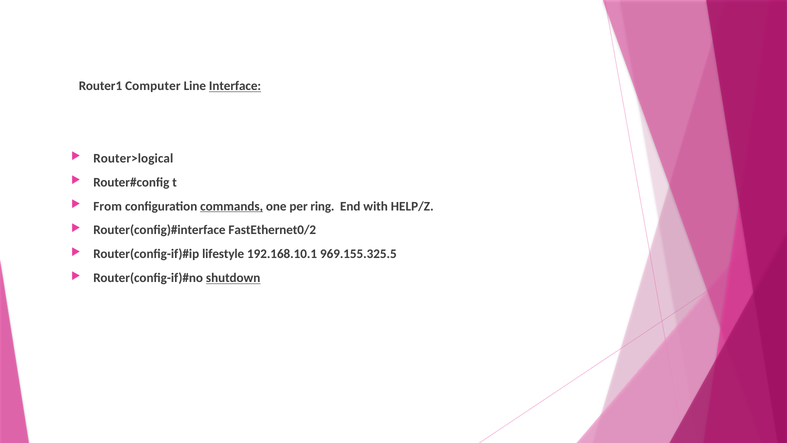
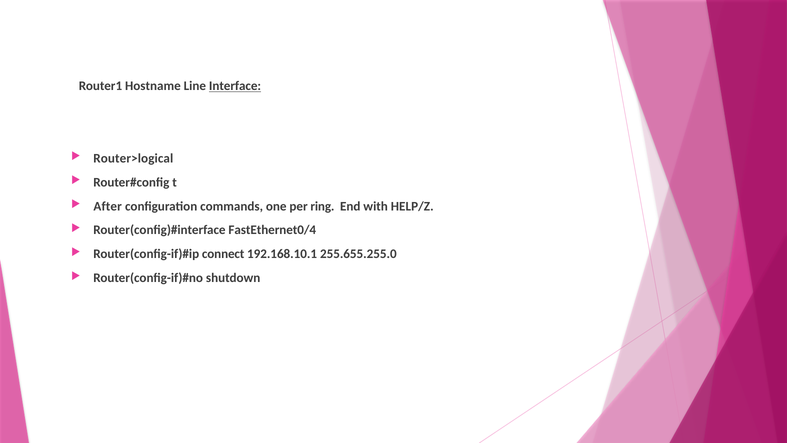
Computer: Computer -> Hostname (153, 86)
From: From -> After (108, 206)
commands underline: present -> none (232, 206)
FastEthernet0/2: FastEthernet0/2 -> FastEthernet0/4 (272, 230)
lifestyle: lifestyle -> connect (223, 254)
969.155.325.5: 969.155.325.5 -> 255.655.255.0 (358, 254)
shutdown underline: present -> none (233, 278)
